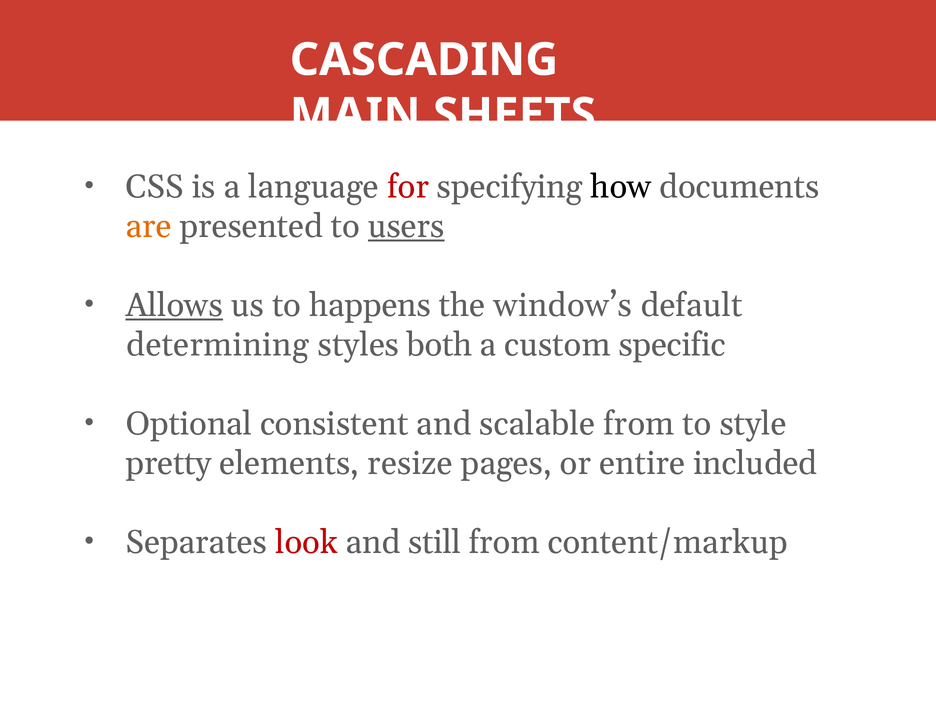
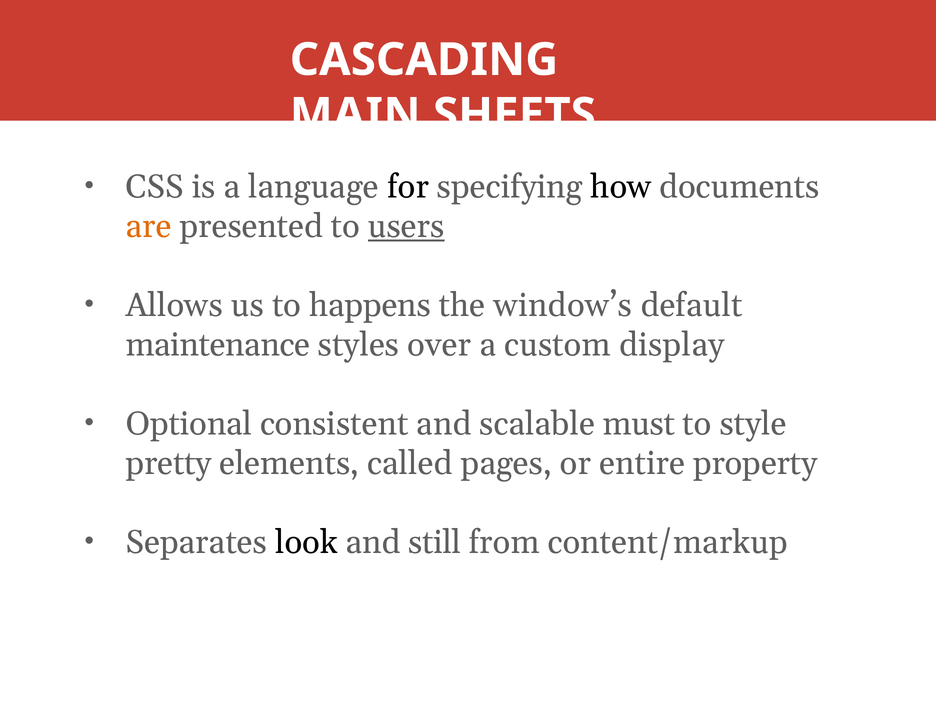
for colour: red -> black (408, 187)
Allows underline: present -> none (174, 305)
determining: determining -> maintenance (218, 345)
both: both -> over (439, 345)
specific: specific -> display (672, 345)
scalable from: from -> must (639, 424)
resize: resize -> called (410, 463)
included: included -> property (755, 463)
look colour: red -> black (306, 542)
